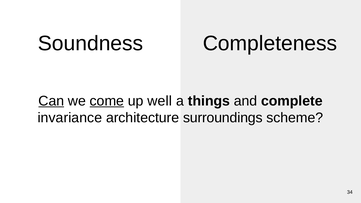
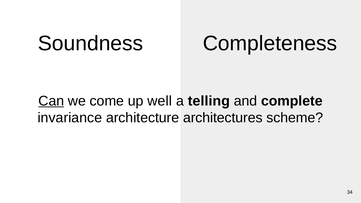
come underline: present -> none (107, 101)
things: things -> telling (209, 101)
surroundings: surroundings -> architectures (223, 118)
